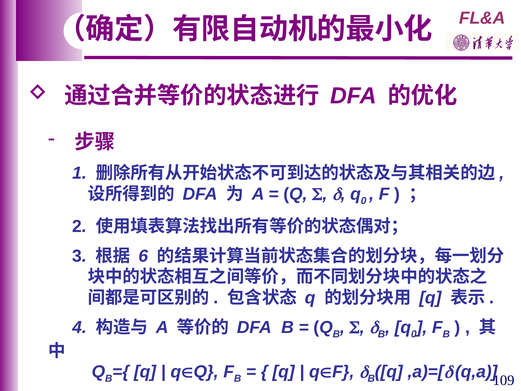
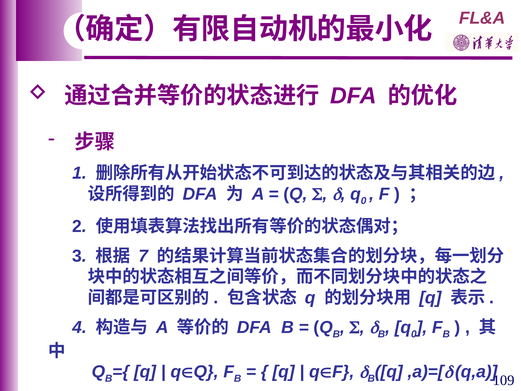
6: 6 -> 7 (143, 256)
